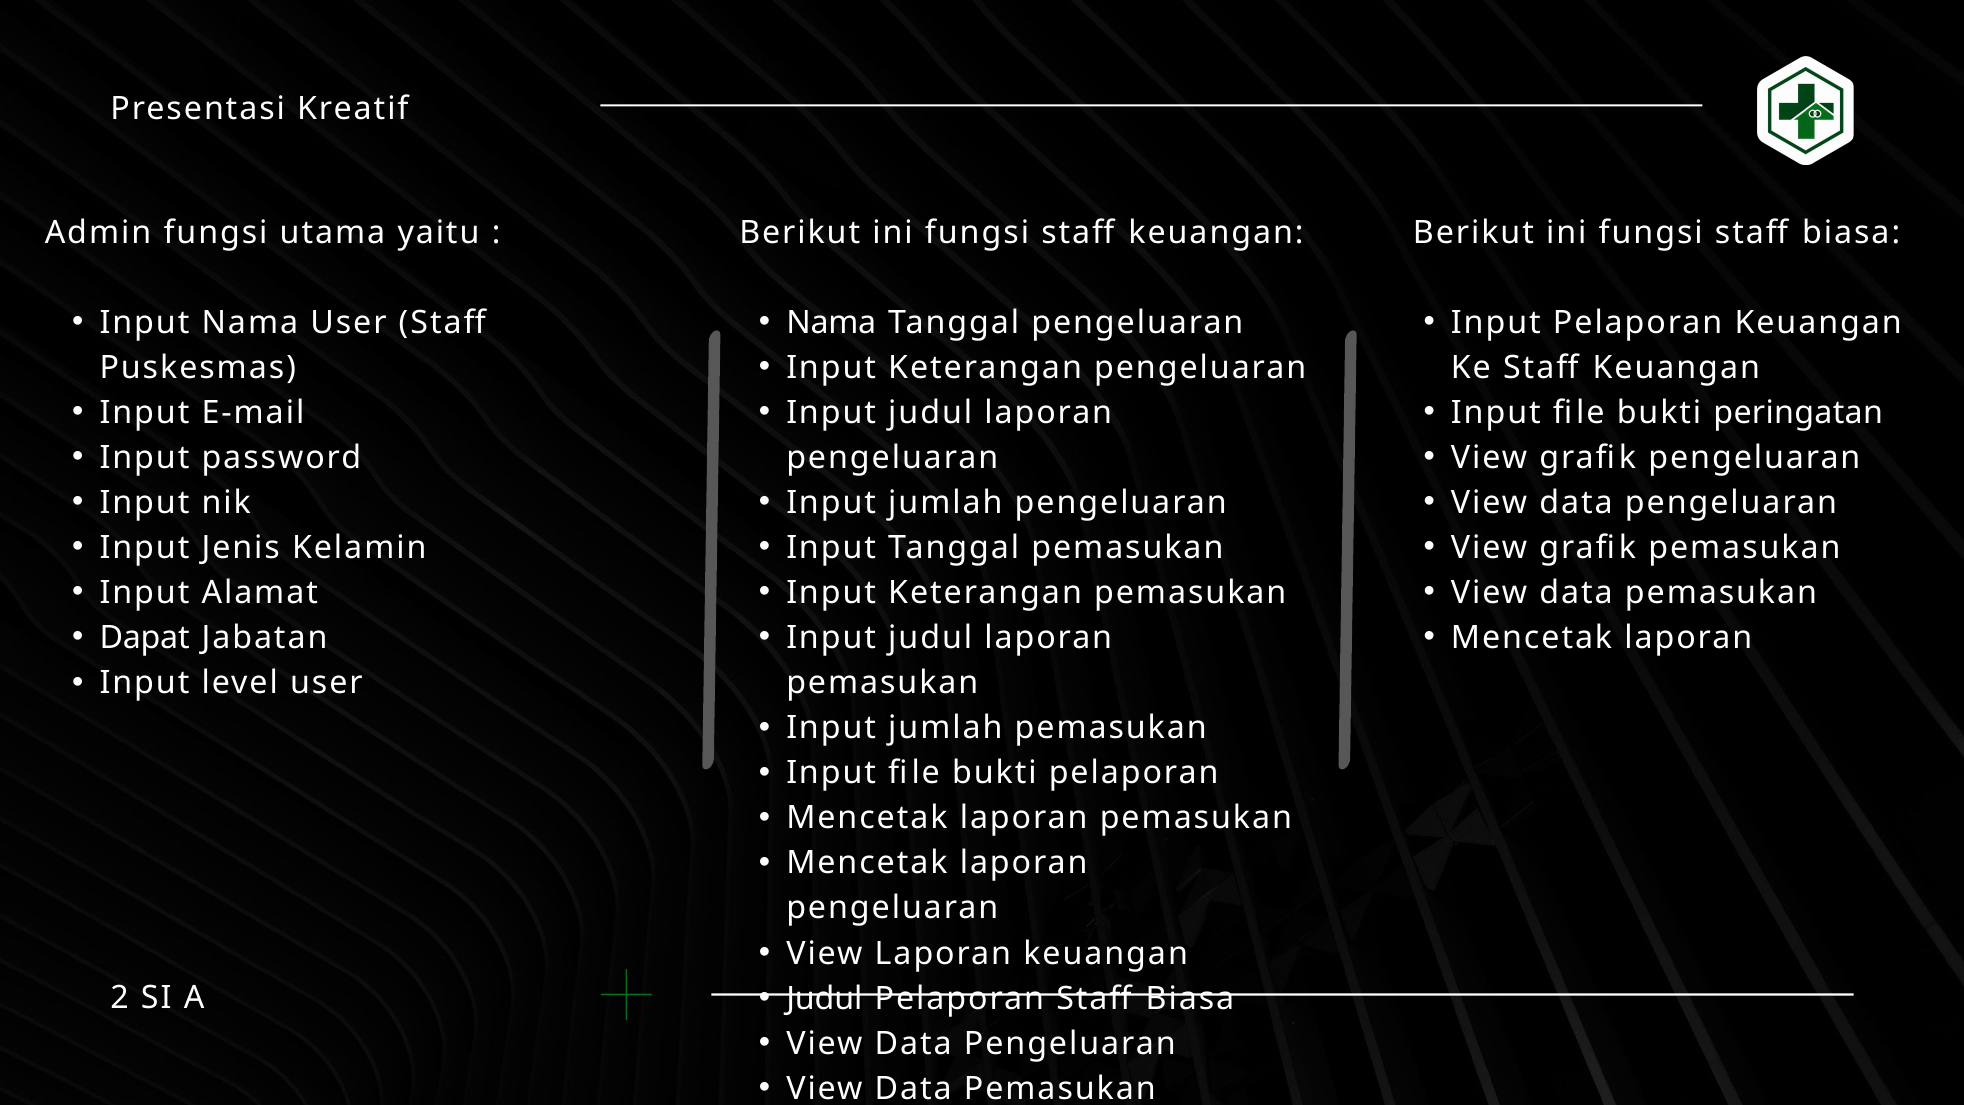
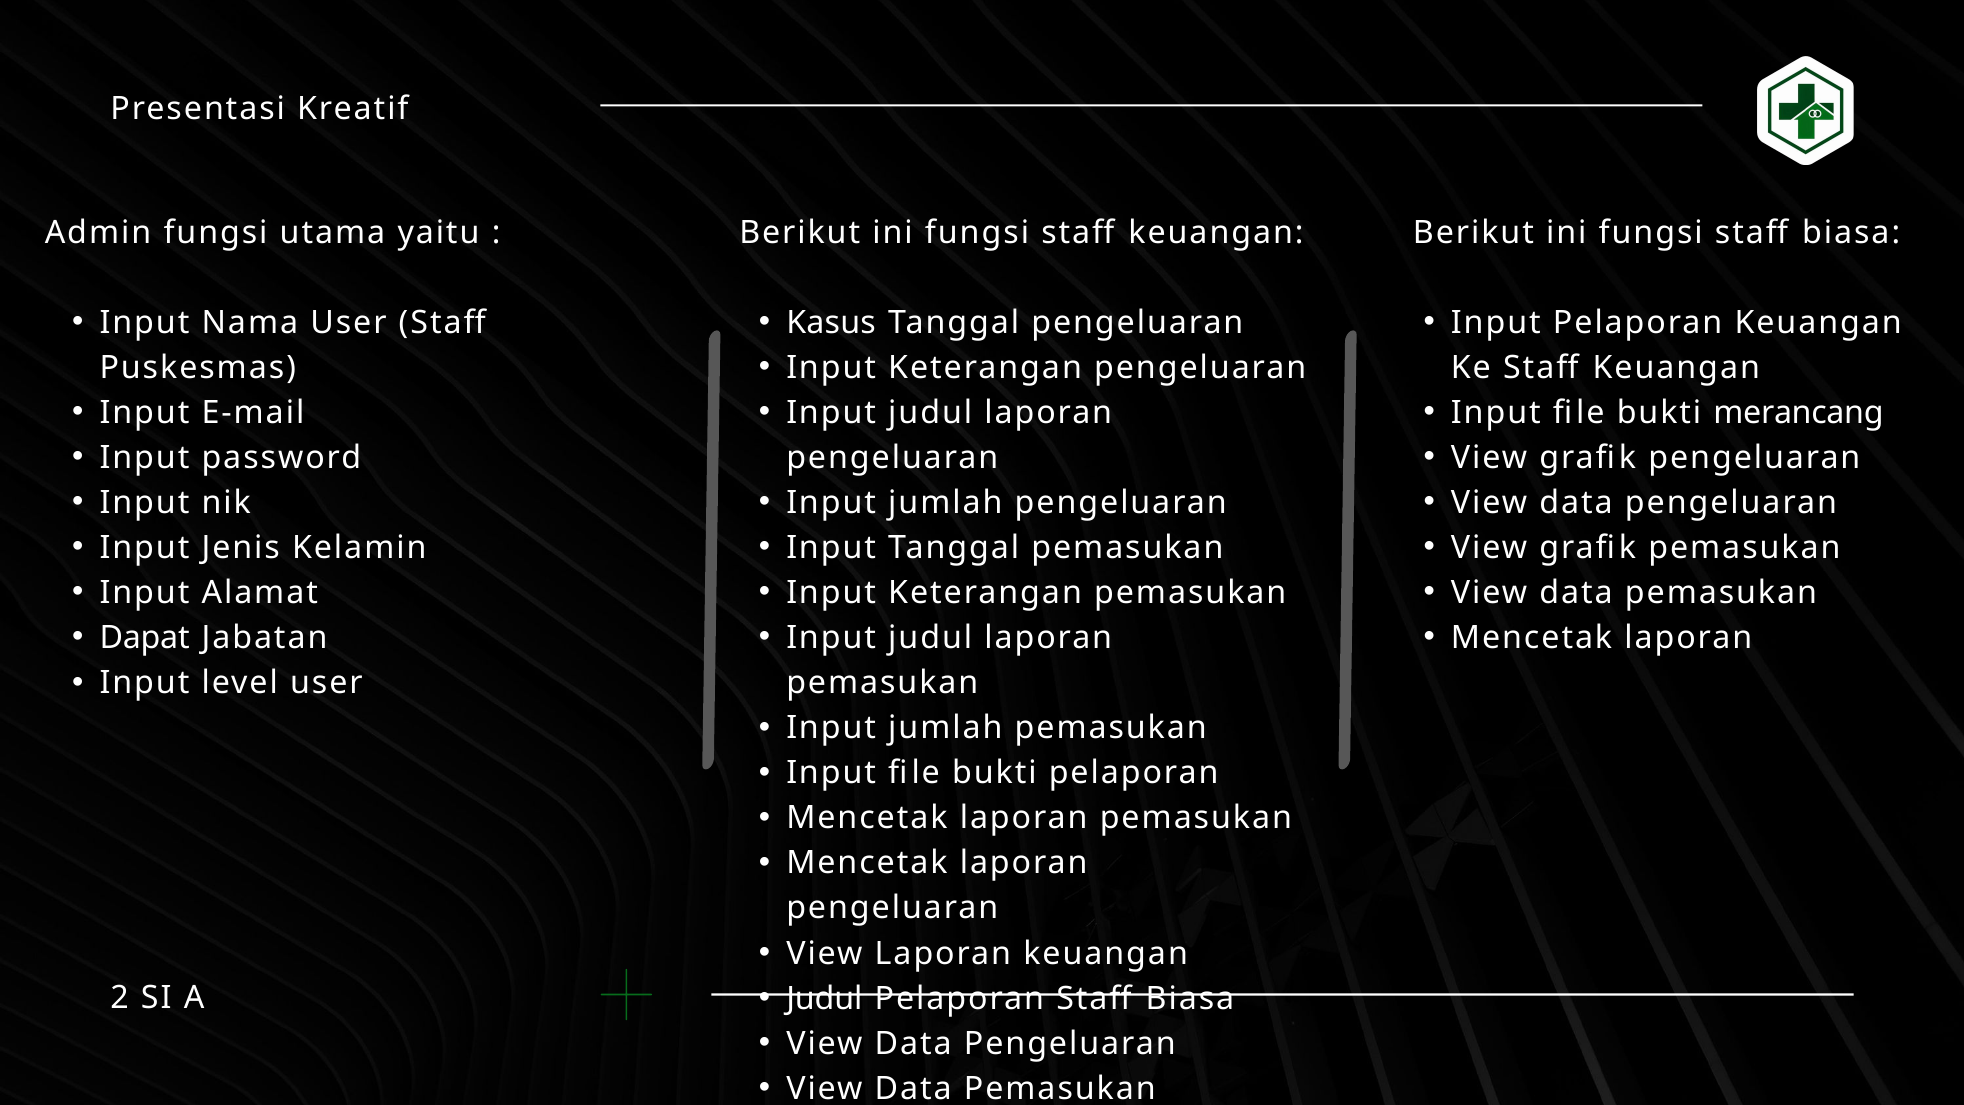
Nama: Nama -> Kasus (831, 323)
peringatan: peringatan -> merancang (1798, 413)
